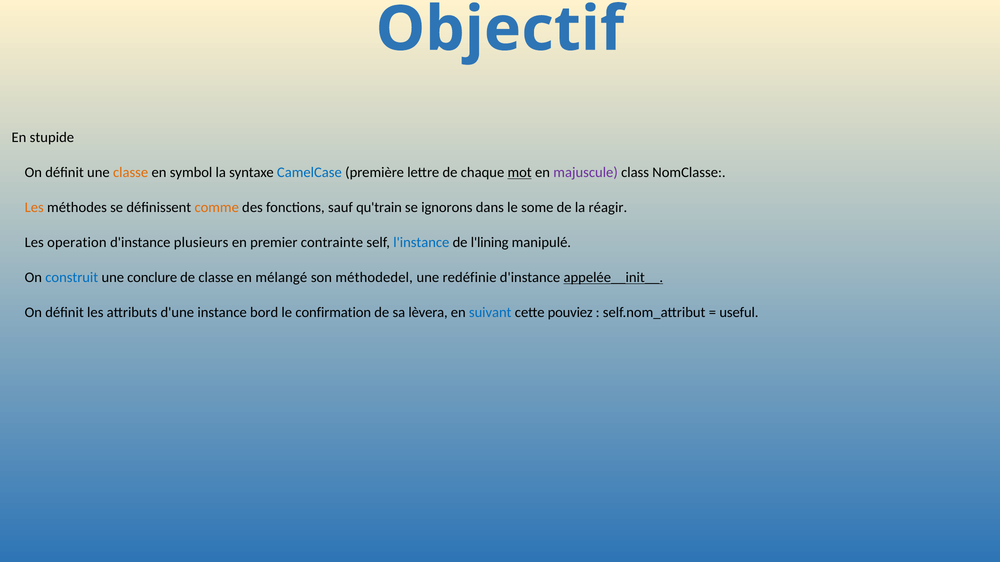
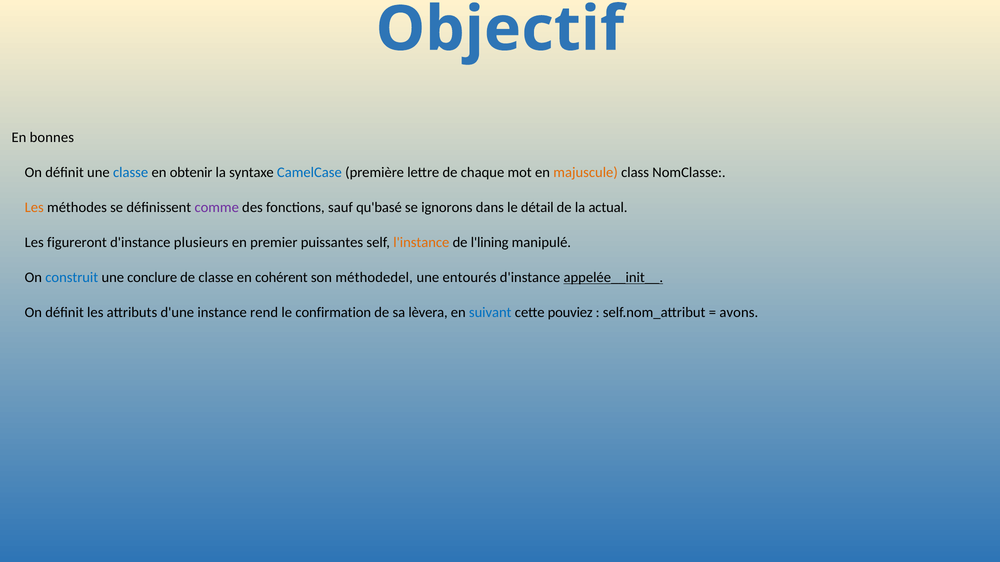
stupide: stupide -> bonnes (52, 138)
classe colour: orange -> blue (131, 173)
symbol: symbol -> obtenir (191, 173)
mot underline: present -> none (520, 173)
majuscule colour: purple -> orange (586, 173)
comme colour: orange -> purple (217, 208)
qu'train: qu'train -> qu'basé (379, 208)
some: some -> détail (537, 208)
réagir: réagir -> actual (608, 208)
operation: operation -> figureront (77, 243)
contrainte: contrainte -> puissantes (332, 243)
l'instance colour: blue -> orange (421, 243)
mélangé: mélangé -> cohérent (281, 278)
redéfinie: redéfinie -> entourés (470, 278)
bord: bord -> rend (264, 313)
useful: useful -> avons (739, 313)
